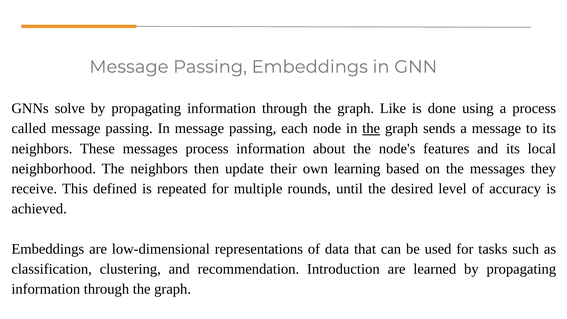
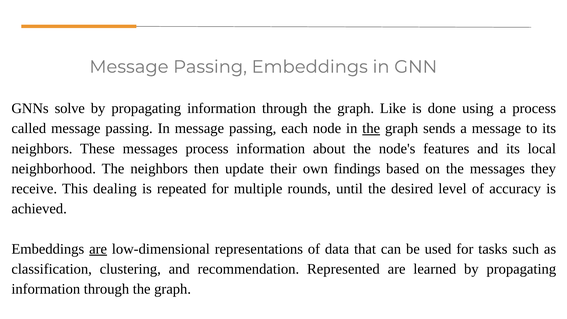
learning: learning -> findings (357, 169)
defined: defined -> dealing (115, 189)
are underline: none -> present (98, 249)
Introduction: Introduction -> Represented (343, 269)
